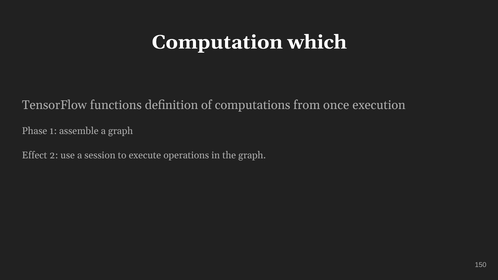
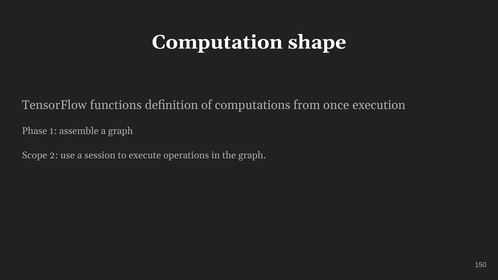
which: which -> shape (317, 42)
Effect: Effect -> Scope (35, 155)
